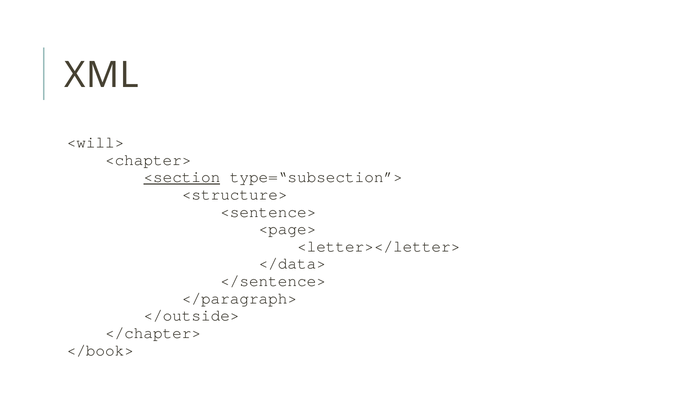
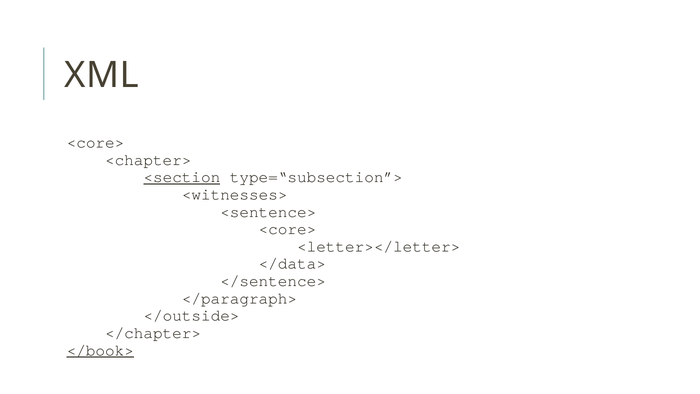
<will>: <will> -> <core> (96, 142)
<structure>: <structure> -> <witnesses> (235, 194)
<page>: <page> -> <core> (287, 229)
</book> underline: none -> present (100, 350)
